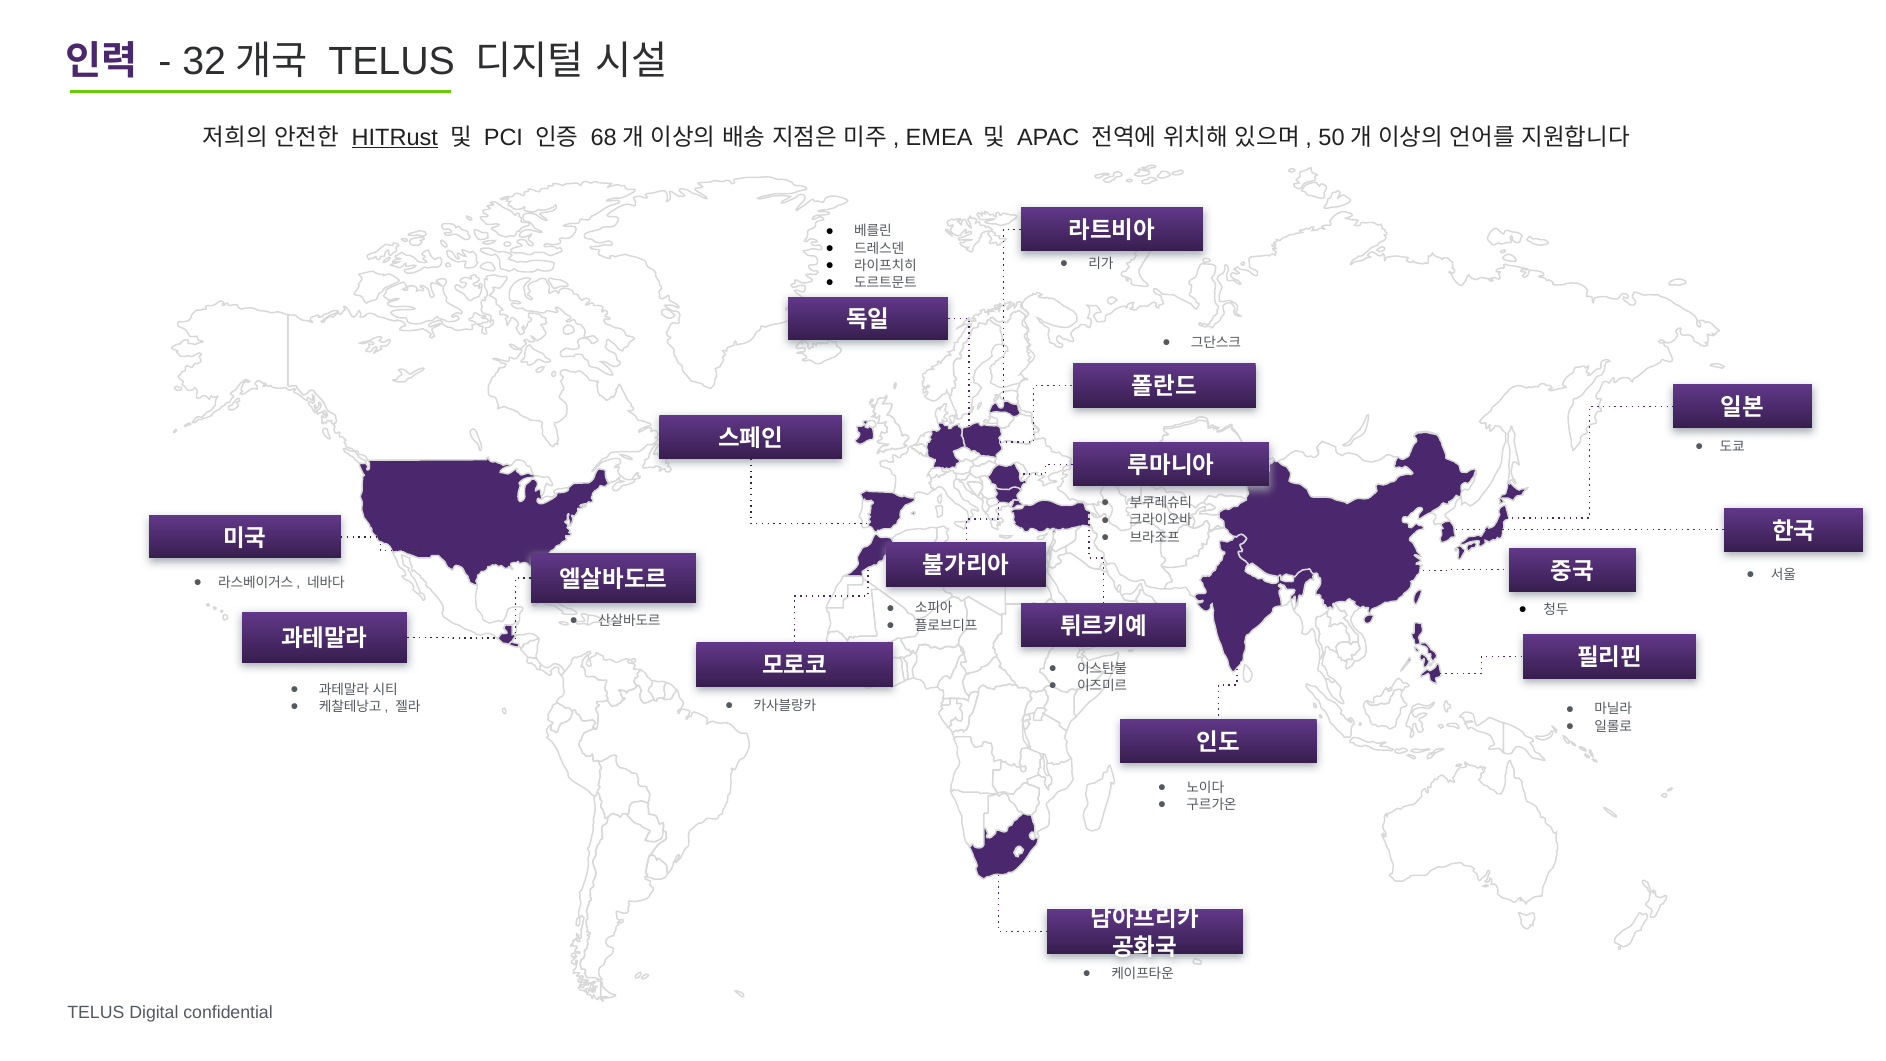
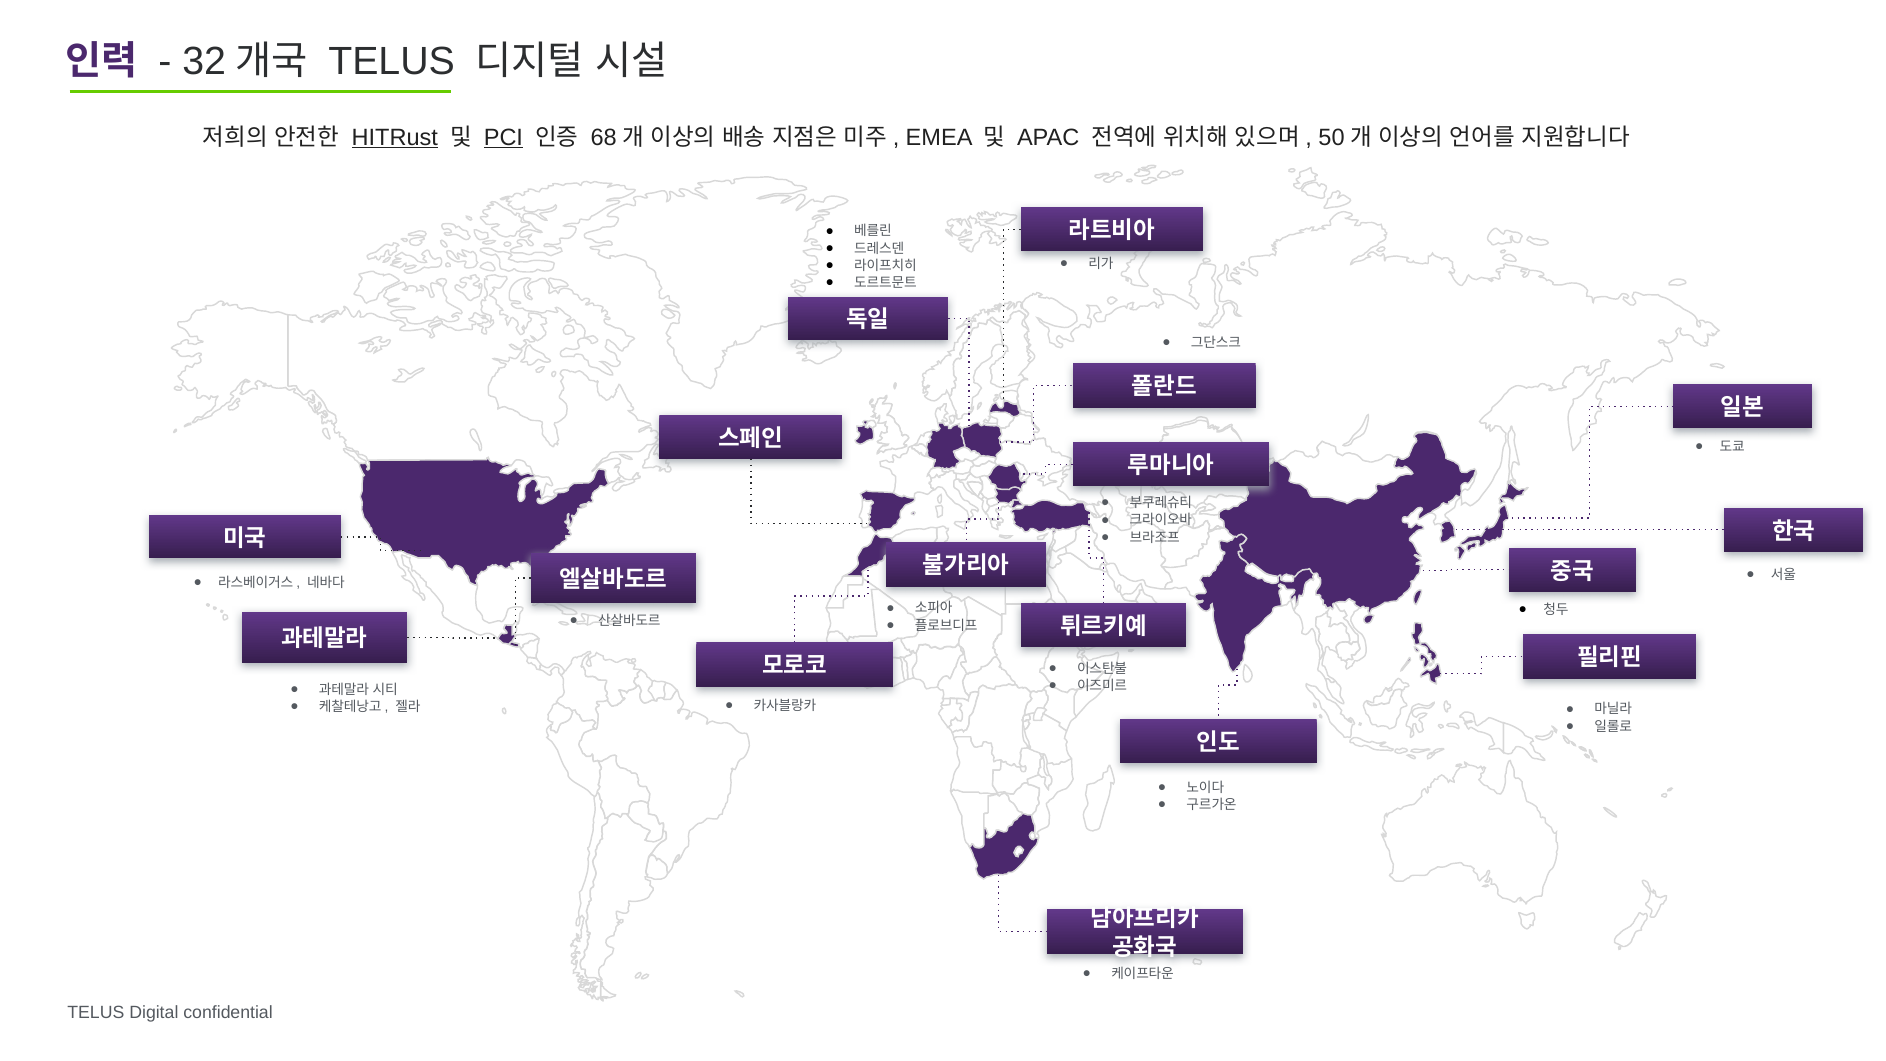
PCI underline: none -> present (503, 137)
